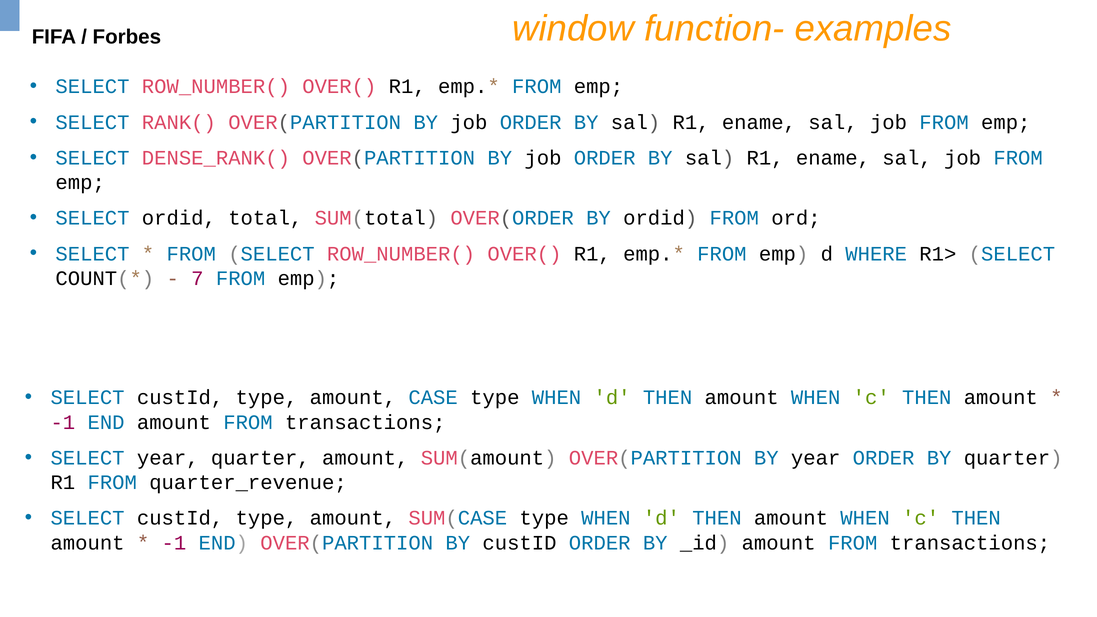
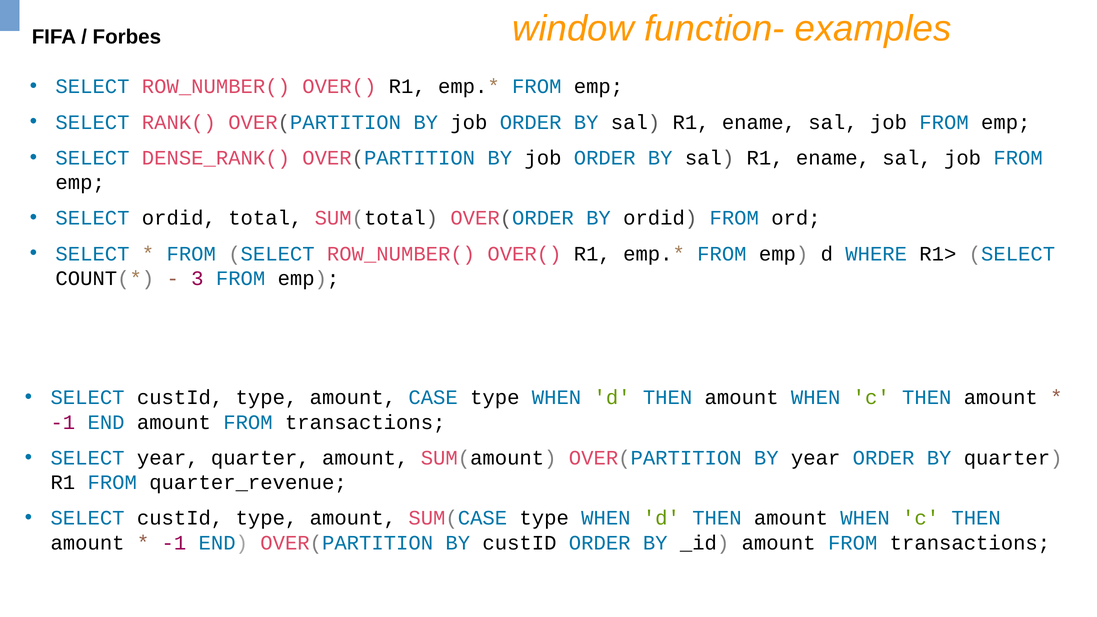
7: 7 -> 3 (197, 278)
